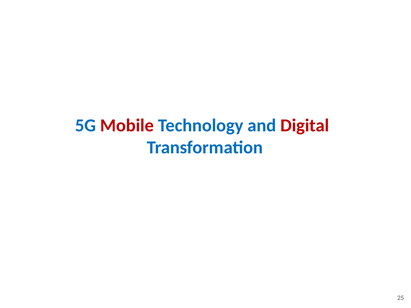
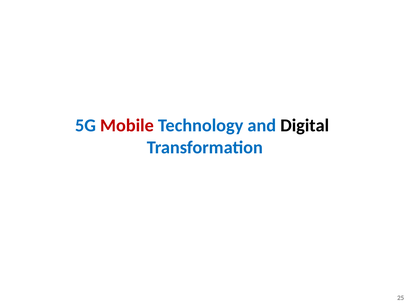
Digital colour: red -> black (305, 126)
